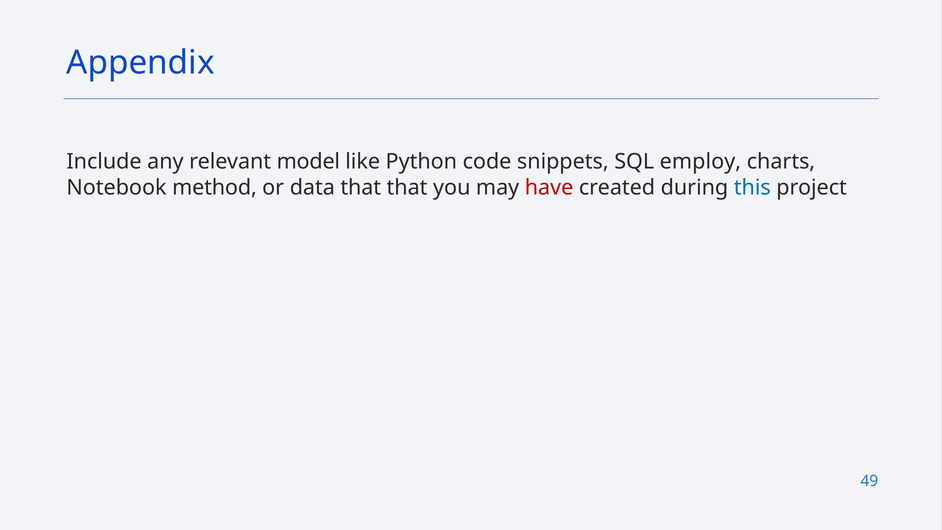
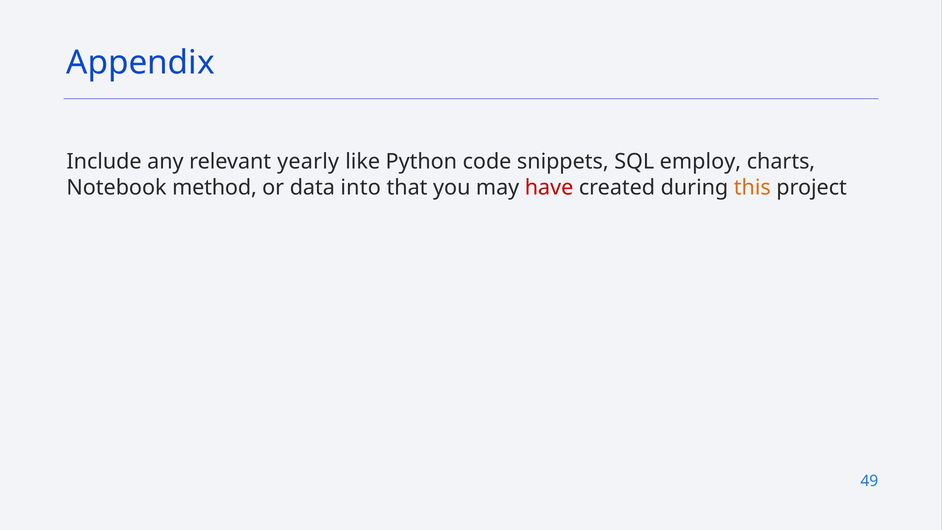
model: model -> yearly (308, 162)
data that: that -> into (361, 187)
this colour: blue -> orange (752, 187)
